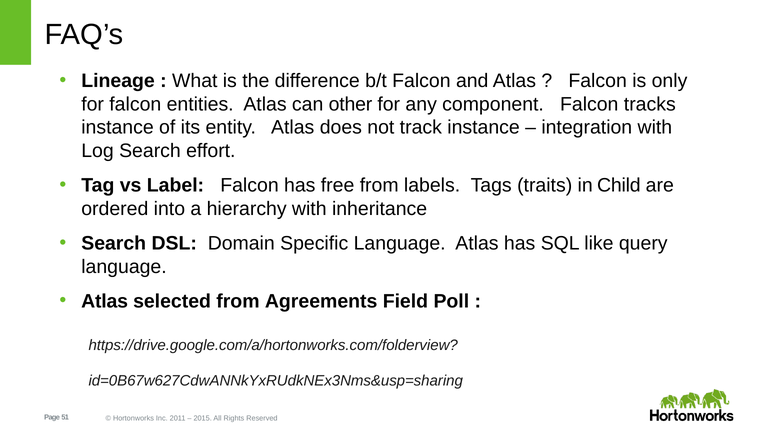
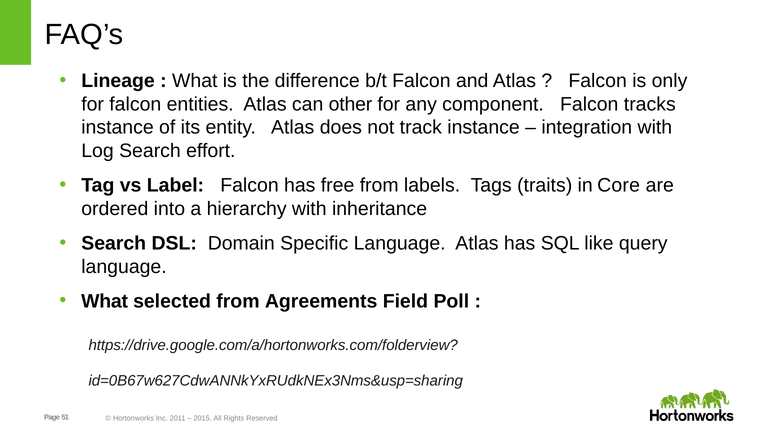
Child: Child -> Core (619, 185)
Atlas: Atlas -> What (105, 301)
